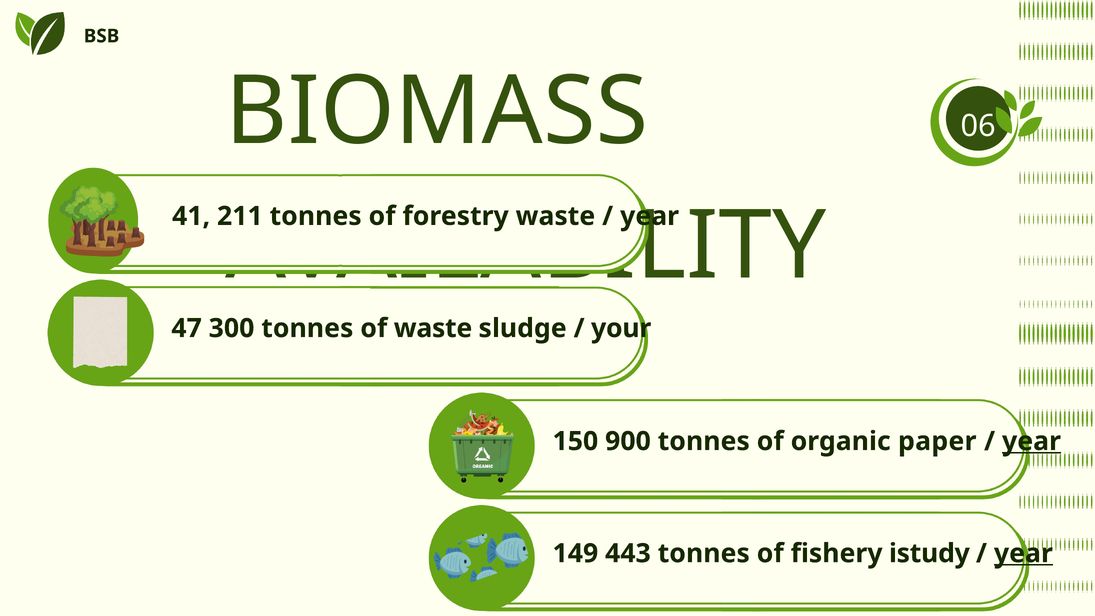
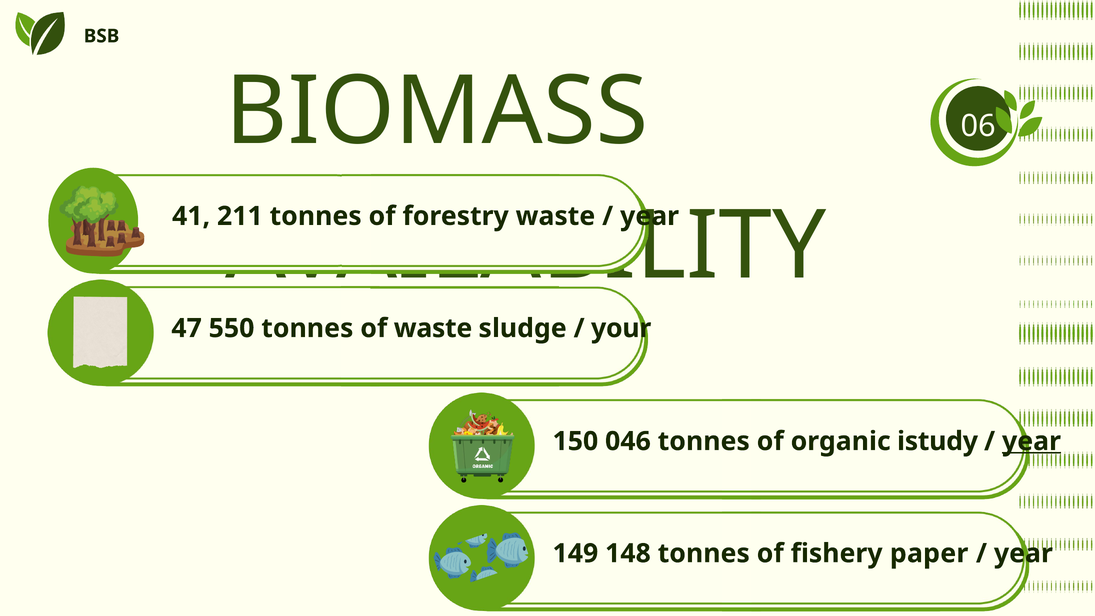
300: 300 -> 550 (232, 328)
900: 900 -> 046 (628, 441)
paper: paper -> istudy (938, 441)
443: 443 -> 148 (628, 553)
istudy: istudy -> paper (929, 553)
year underline: present -> none (1023, 553)
